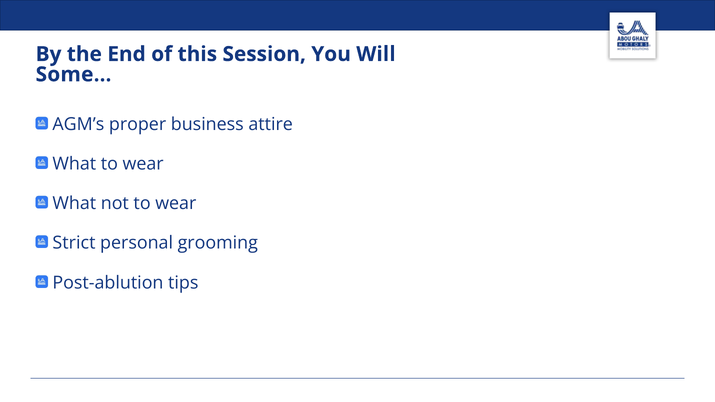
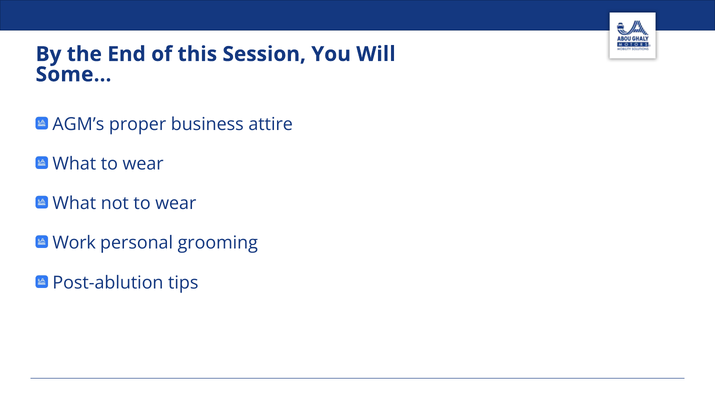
Strict: Strict -> Work (74, 243)
